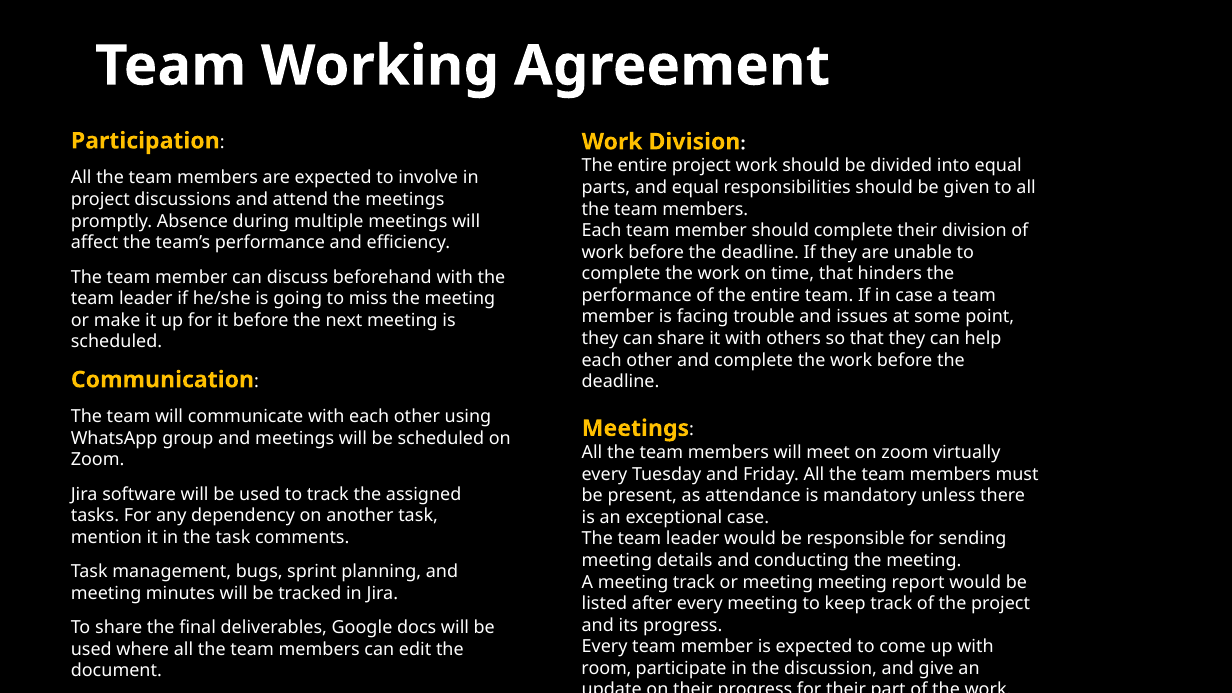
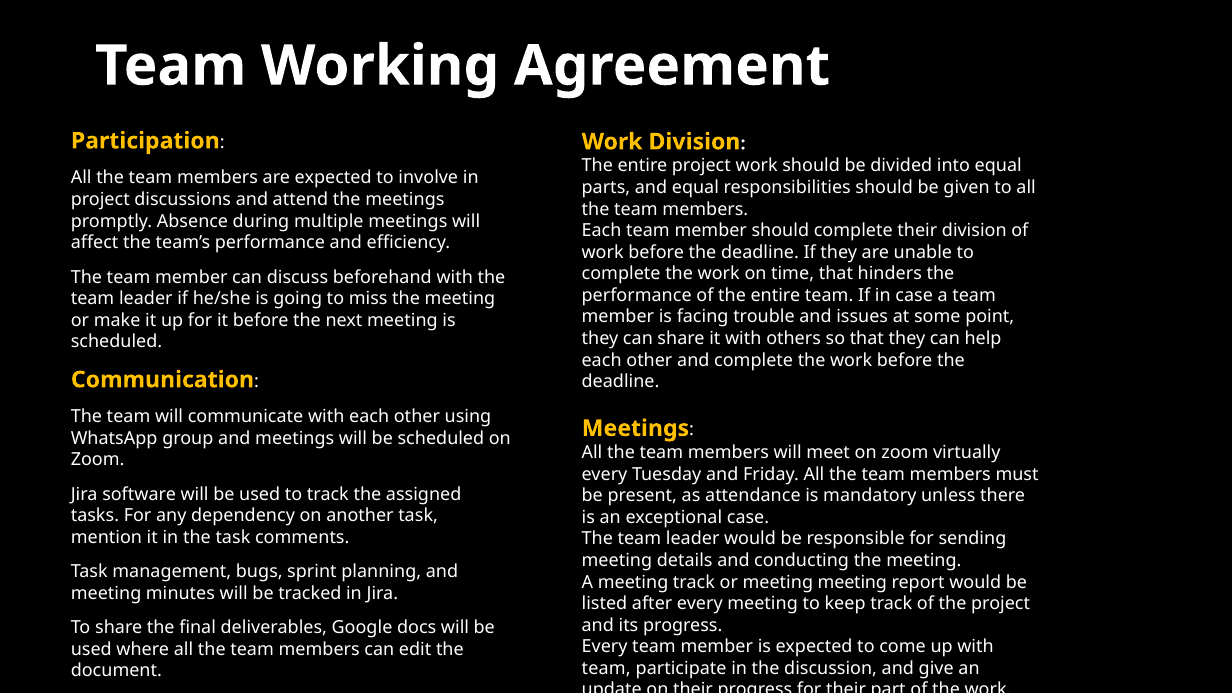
room: room -> team (606, 668)
